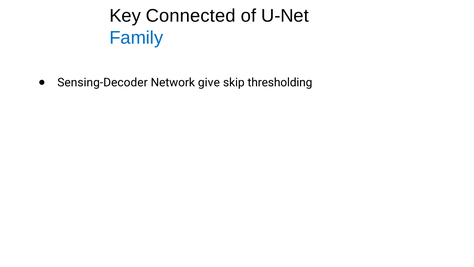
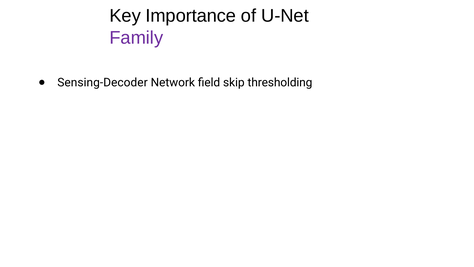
Connected: Connected -> Importance (191, 16)
Family colour: blue -> purple (136, 38)
give: give -> ﬁeld (209, 83)
